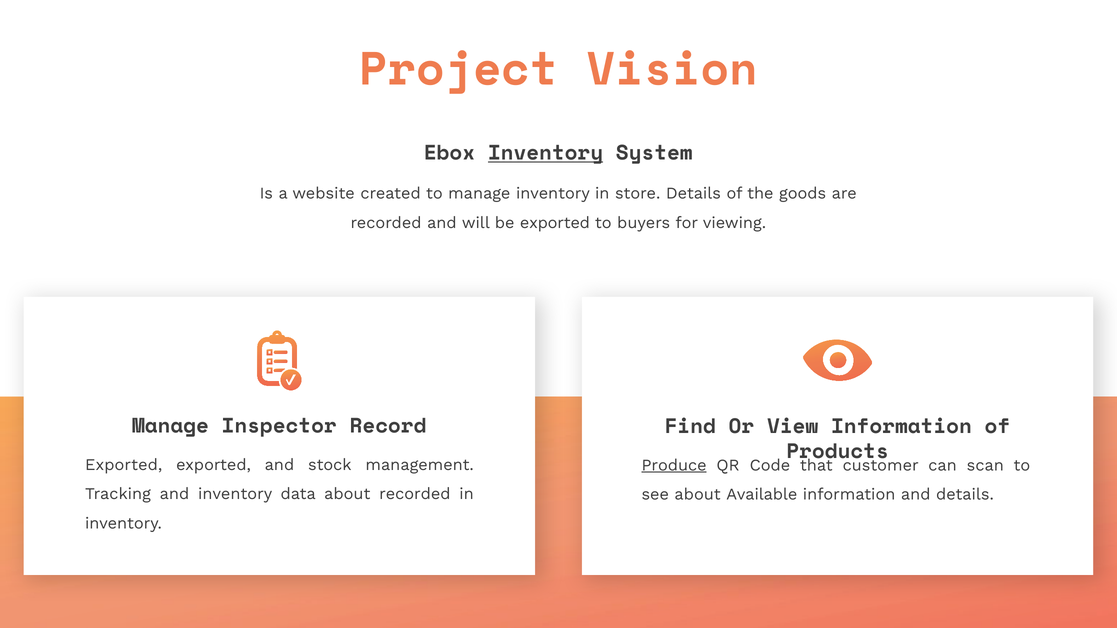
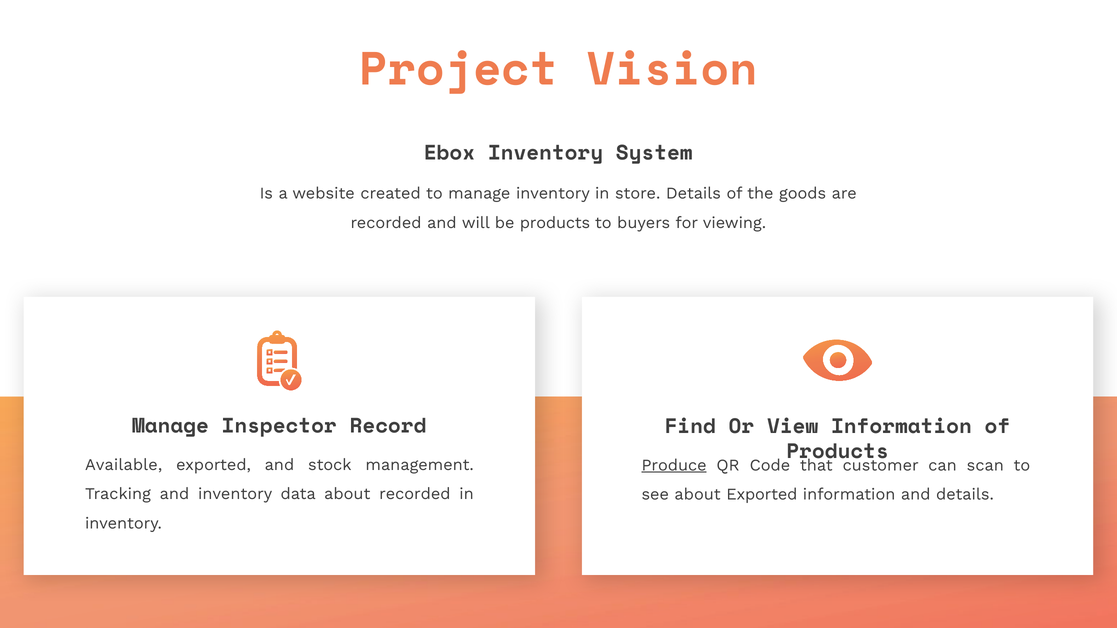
Inventory underline: present -> none (546, 153)
be exported: exported -> products (555, 223)
Exported: Exported -> Available (124, 465)
about Available: Available -> Exported (762, 495)
